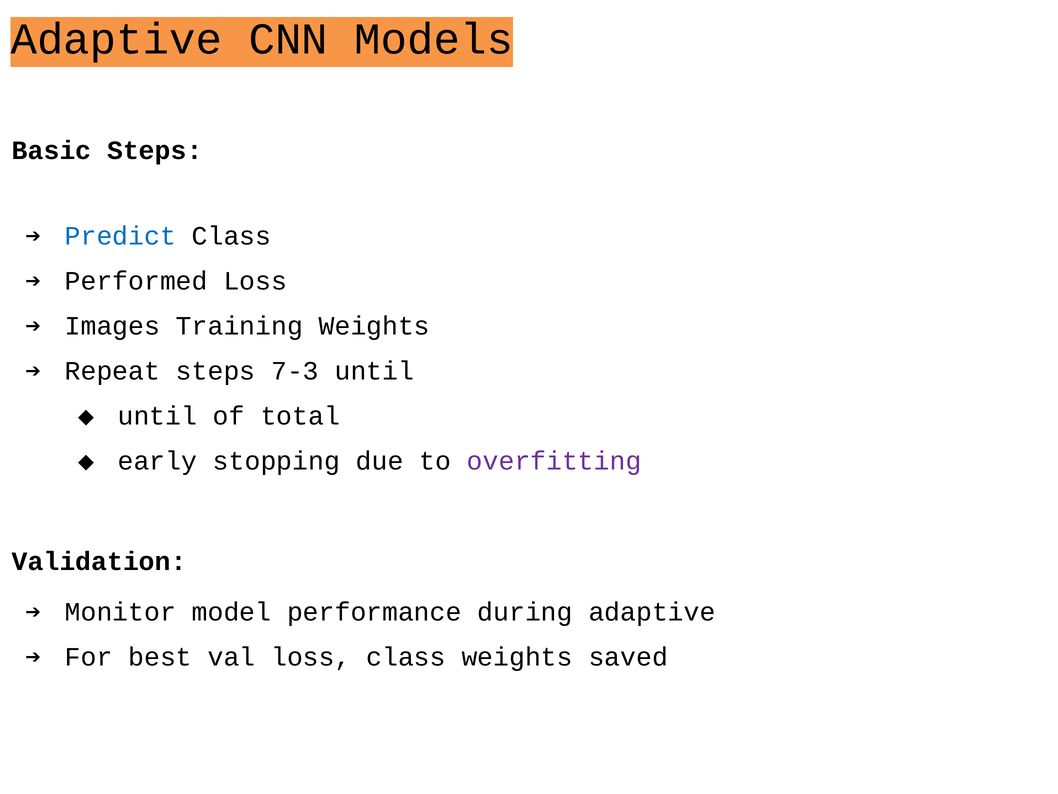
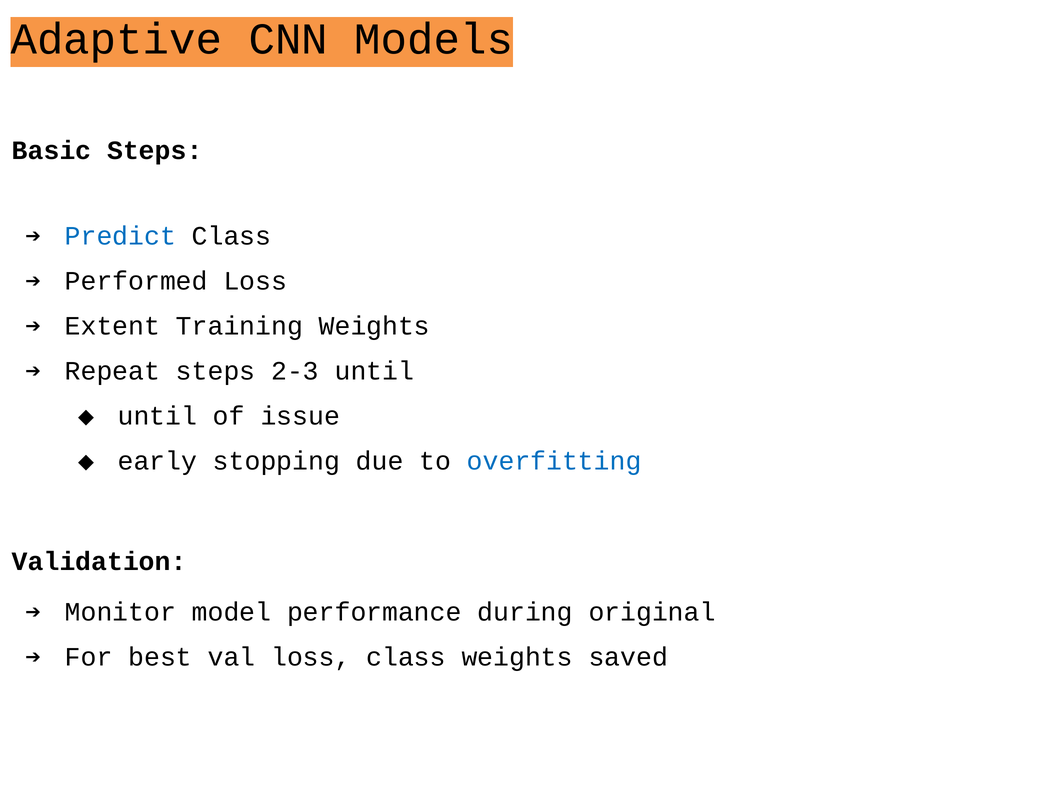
Images: Images -> Extent (112, 326)
7-3: 7-3 -> 2-3 (295, 371)
total: total -> issue (300, 416)
overfitting colour: purple -> blue (554, 461)
during adaptive: adaptive -> original (652, 612)
